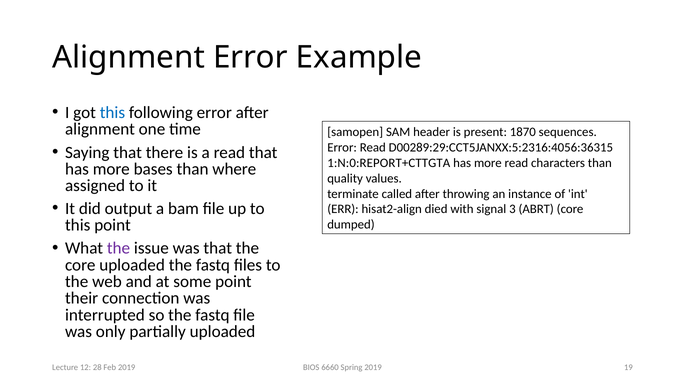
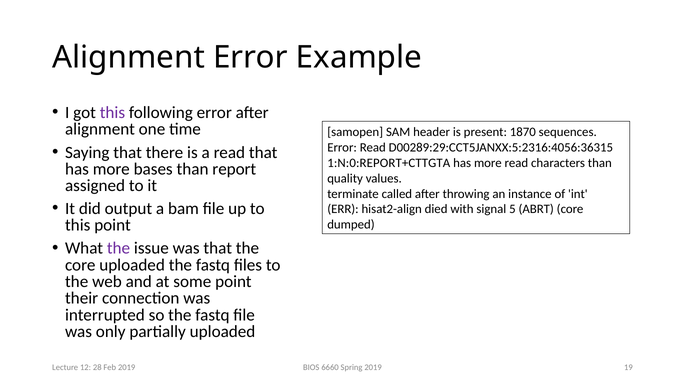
this colour: blue -> purple (112, 113)
where: where -> report (234, 169)
3: 3 -> 5 (512, 209)
